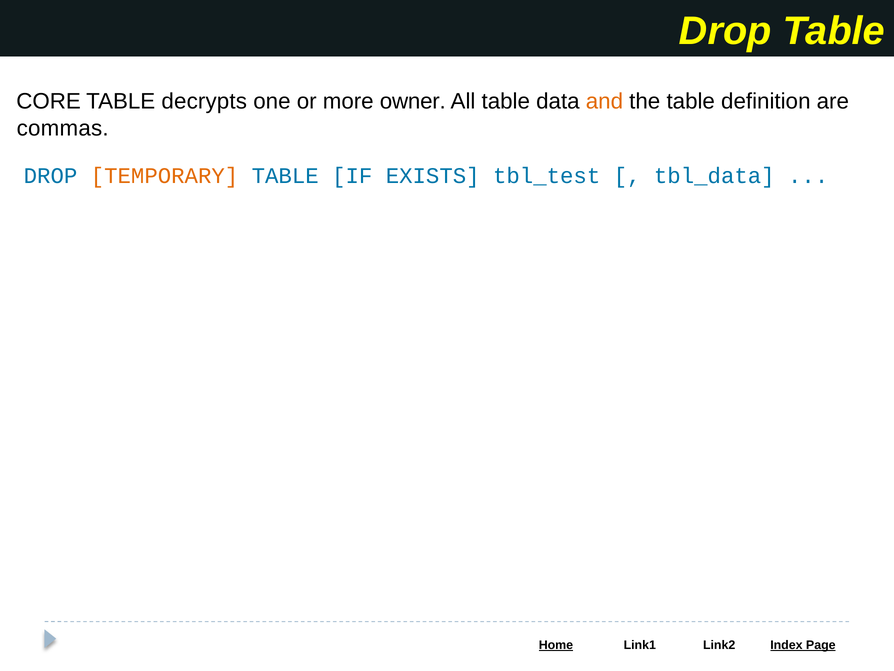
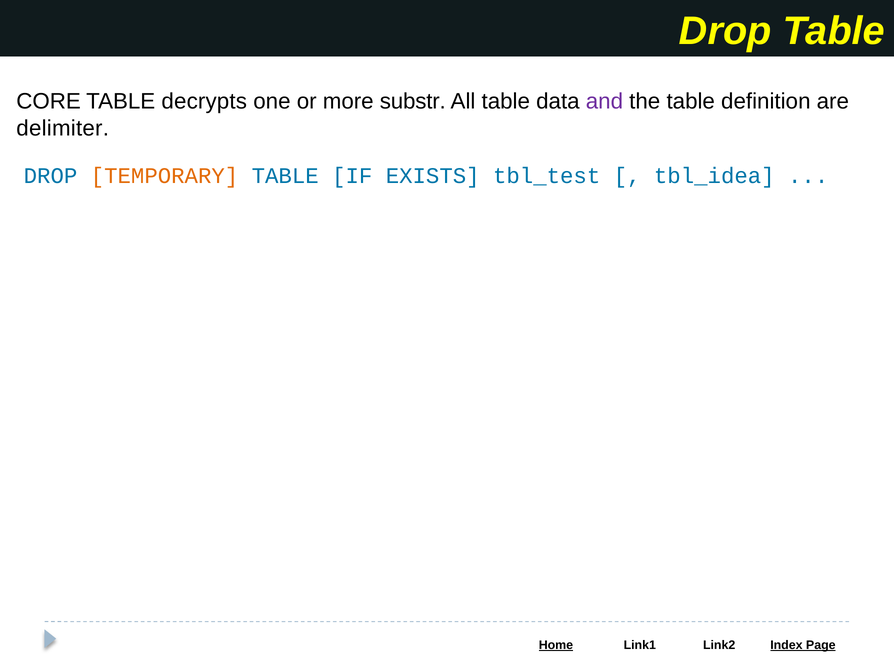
owner: owner -> substr (413, 101)
and colour: orange -> purple (604, 101)
commas: commas -> delimiter (63, 128)
tbl_data: tbl_data -> tbl_idea (714, 176)
